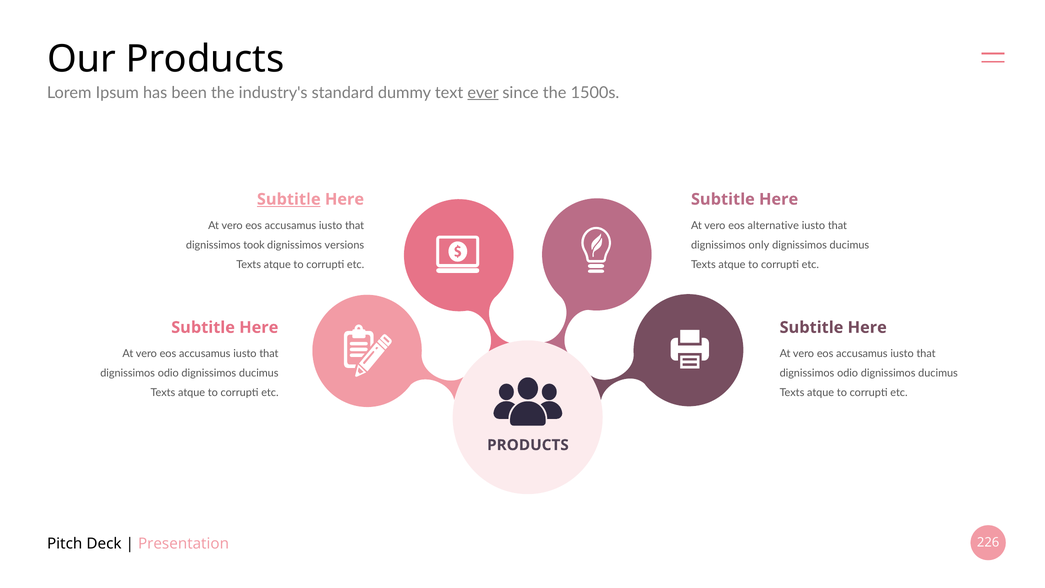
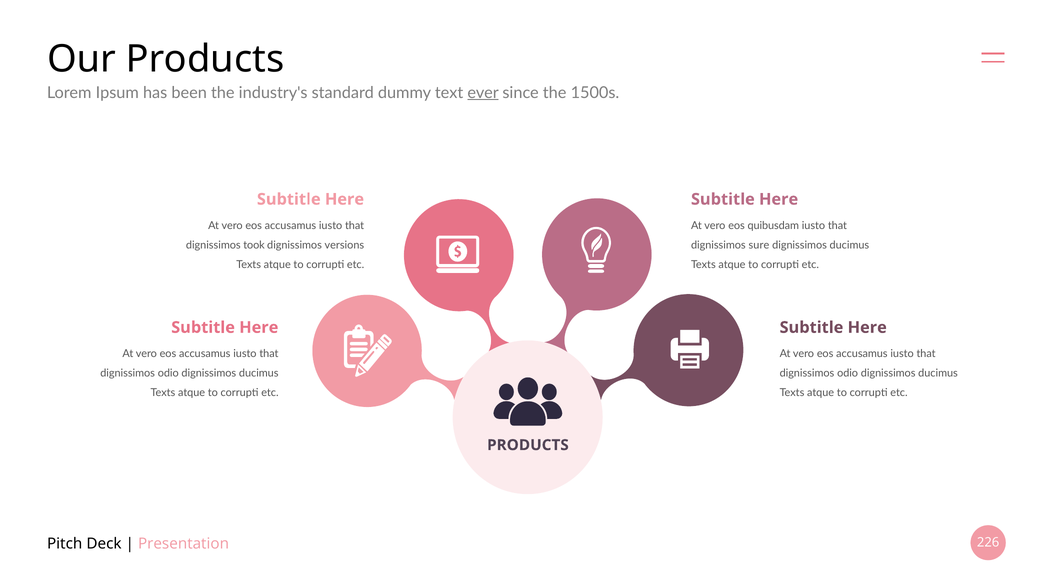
Subtitle underline: present -> none (289, 199)
alternative: alternative -> quibusdam (773, 225)
only: only -> sure (759, 245)
